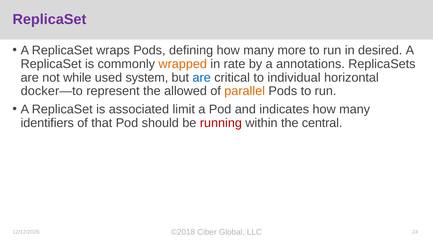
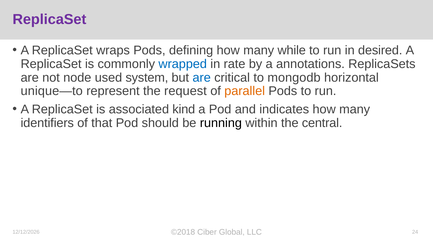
more: more -> while (292, 50)
wrapped colour: orange -> blue (183, 64)
while: while -> node (77, 78)
individual: individual -> mongodb (294, 78)
docker—to: docker—to -> unique—to (52, 91)
allowed: allowed -> request (185, 91)
limit: limit -> kind (184, 110)
running colour: red -> black (221, 123)
